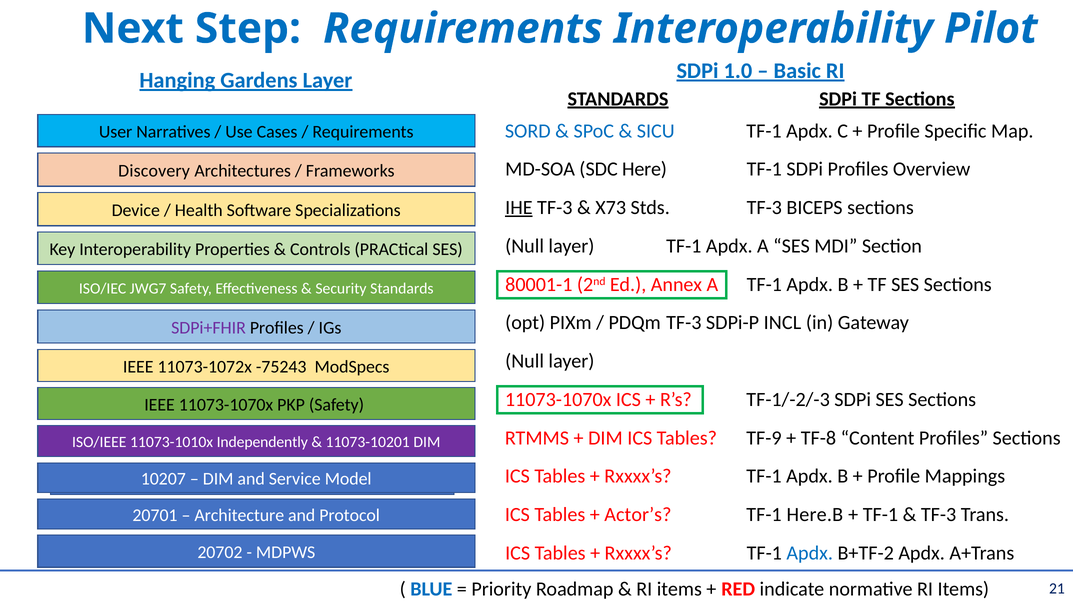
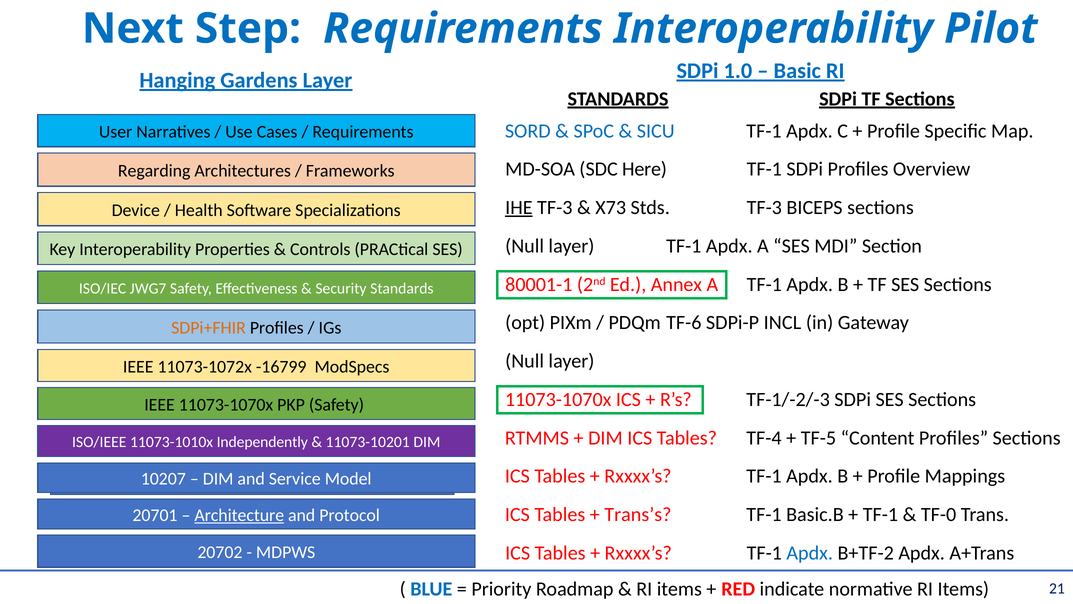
Discovery: Discovery -> Regarding (154, 171)
PDQm TF-3: TF-3 -> TF-6 (684, 323)
SDPi+FHIR colour: purple -> orange (208, 328)
-75243: -75243 -> -16799 (281, 366)
TF-9: TF-9 -> TF-4 (764, 438)
TF-8: TF-8 -> TF-5 (818, 438)
Actor’s: Actor’s -> Trans’s (638, 514)
Here.B: Here.B -> Basic.B (815, 514)
TF-3: TF-3 -> TF-0 (939, 514)
Architecture underline: none -> present (239, 515)
